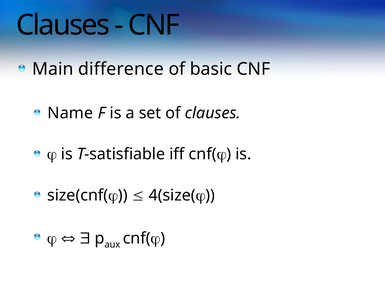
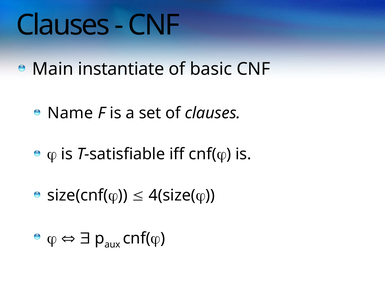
difference: difference -> instantiate (121, 69)
